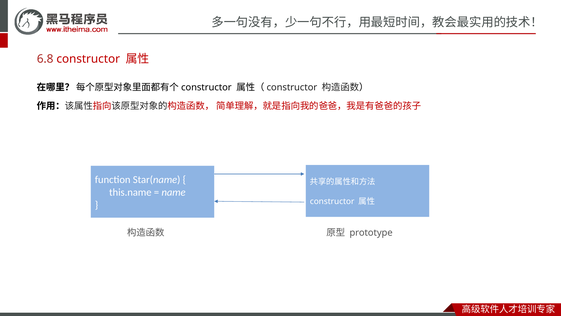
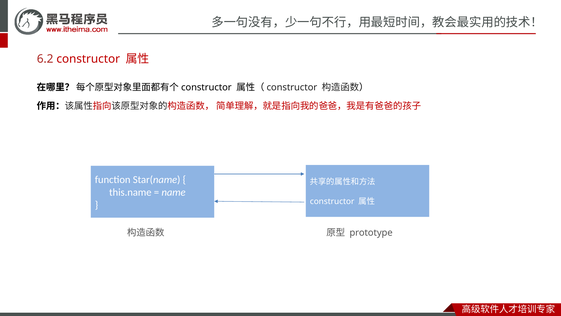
6.8: 6.8 -> 6.2 (45, 59)
